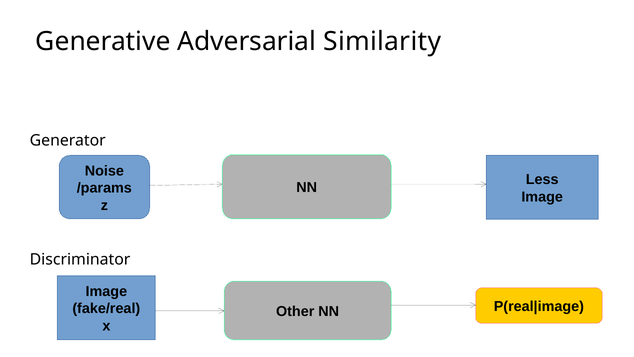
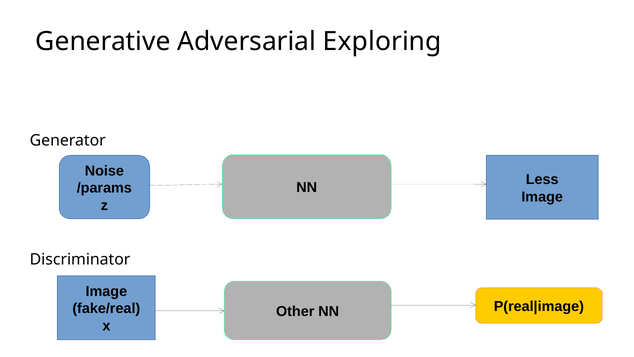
Similarity: Similarity -> Exploring (382, 42)
